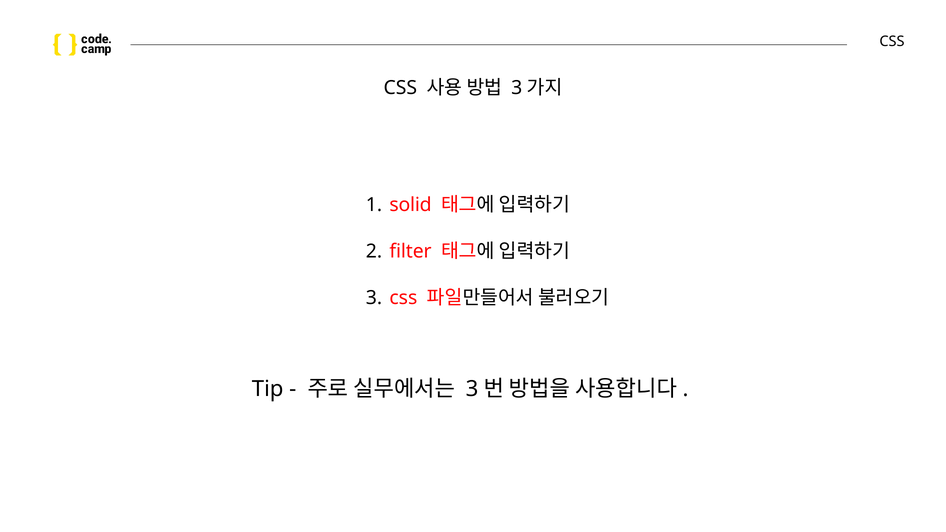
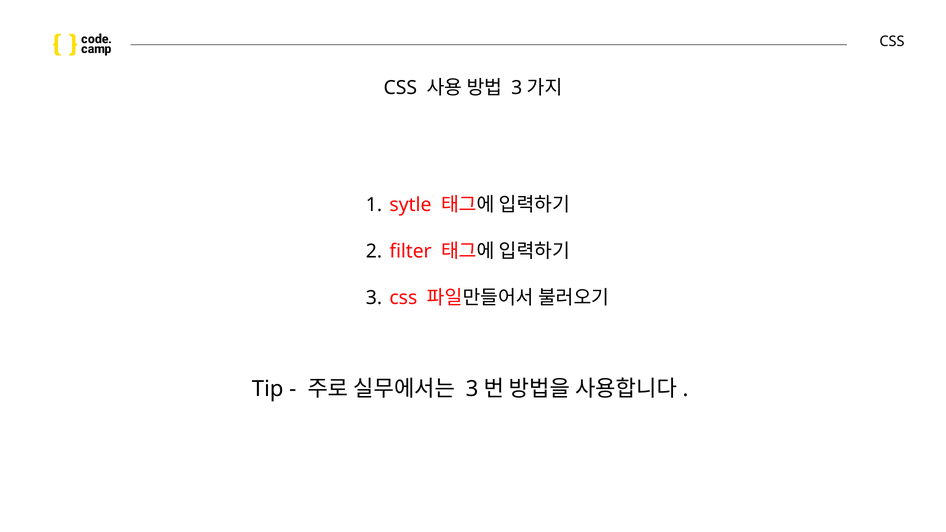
solid: solid -> sytle (410, 205)
